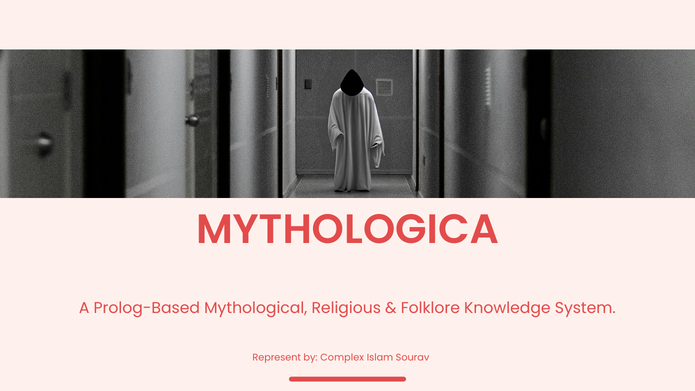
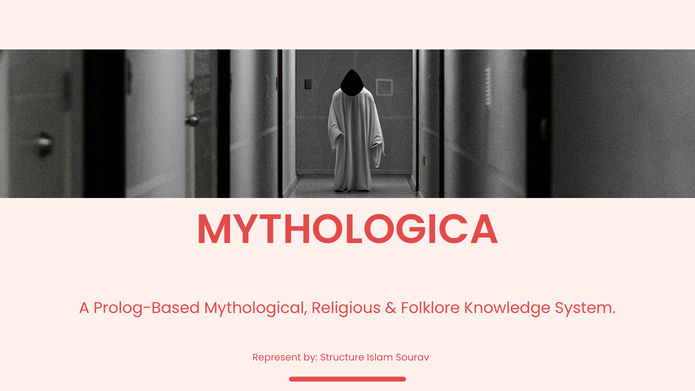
Complex: Complex -> Structure (342, 358)
